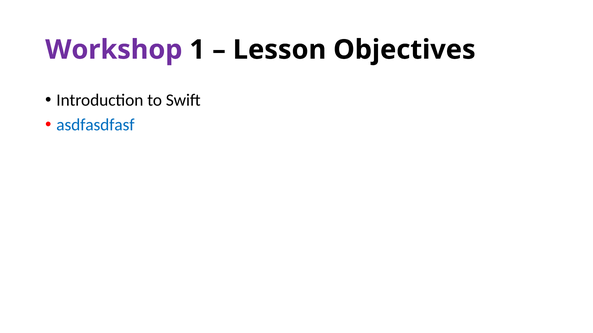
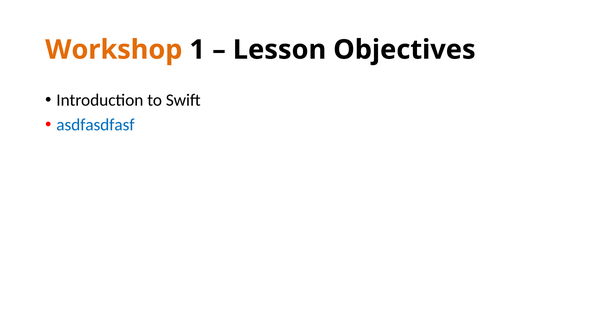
Workshop colour: purple -> orange (114, 50)
